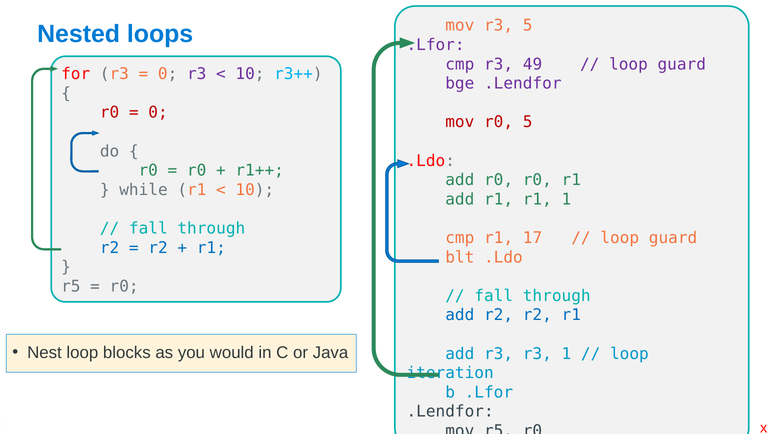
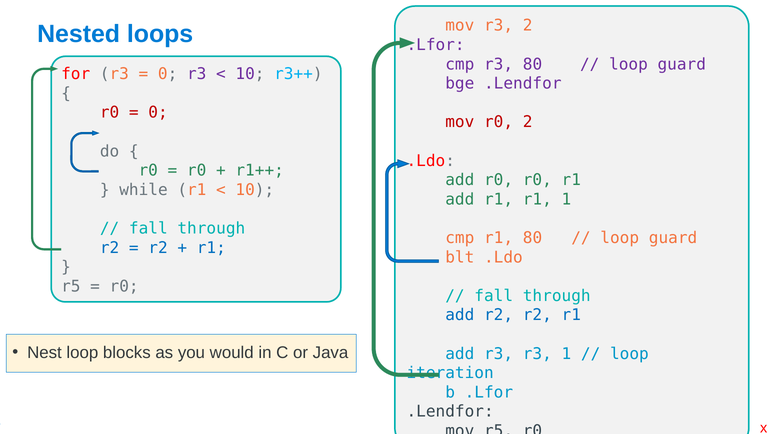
r3 5: 5 -> 2 (528, 26)
r3 49: 49 -> 80 (533, 64)
r0 5: 5 -> 2 (528, 122)
r1 17: 17 -> 80 (533, 238)
